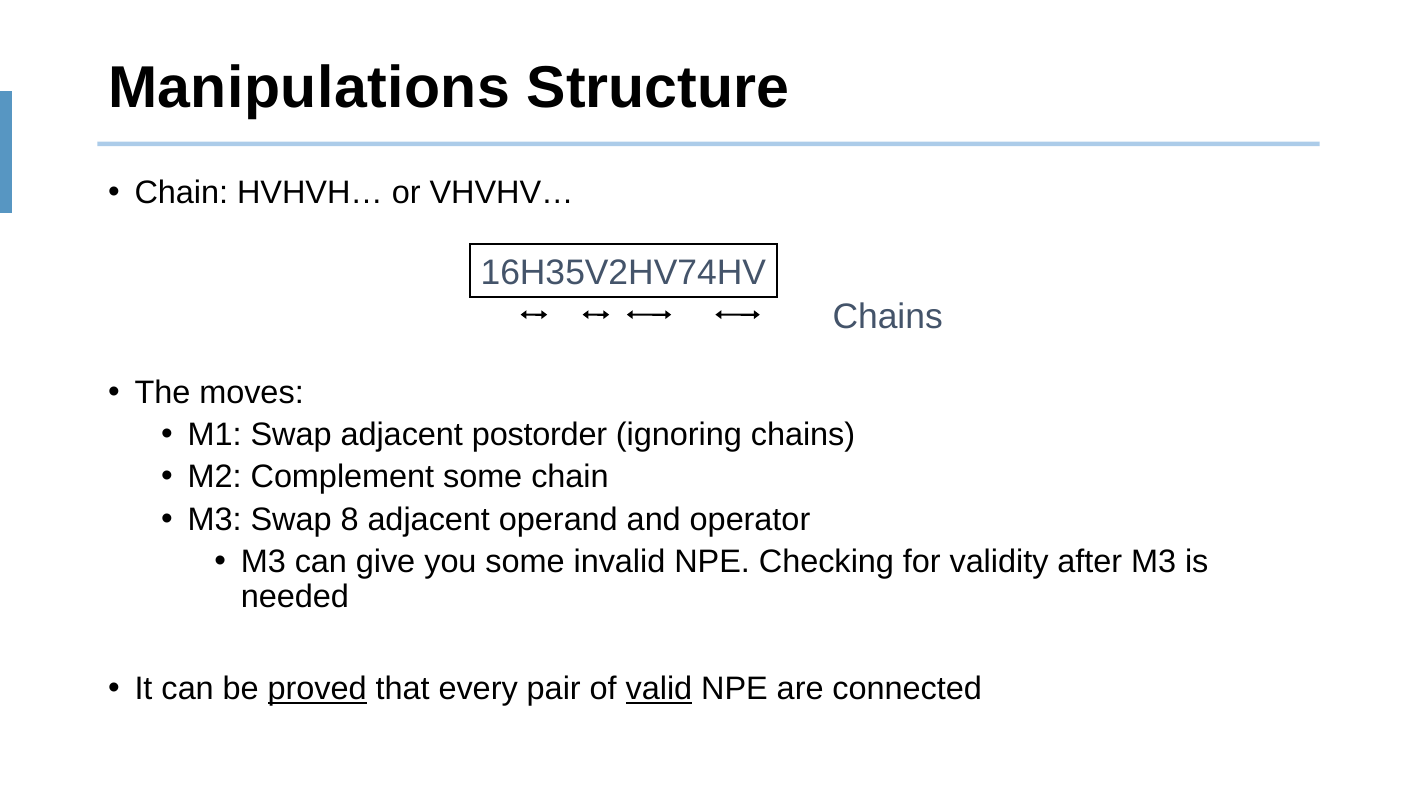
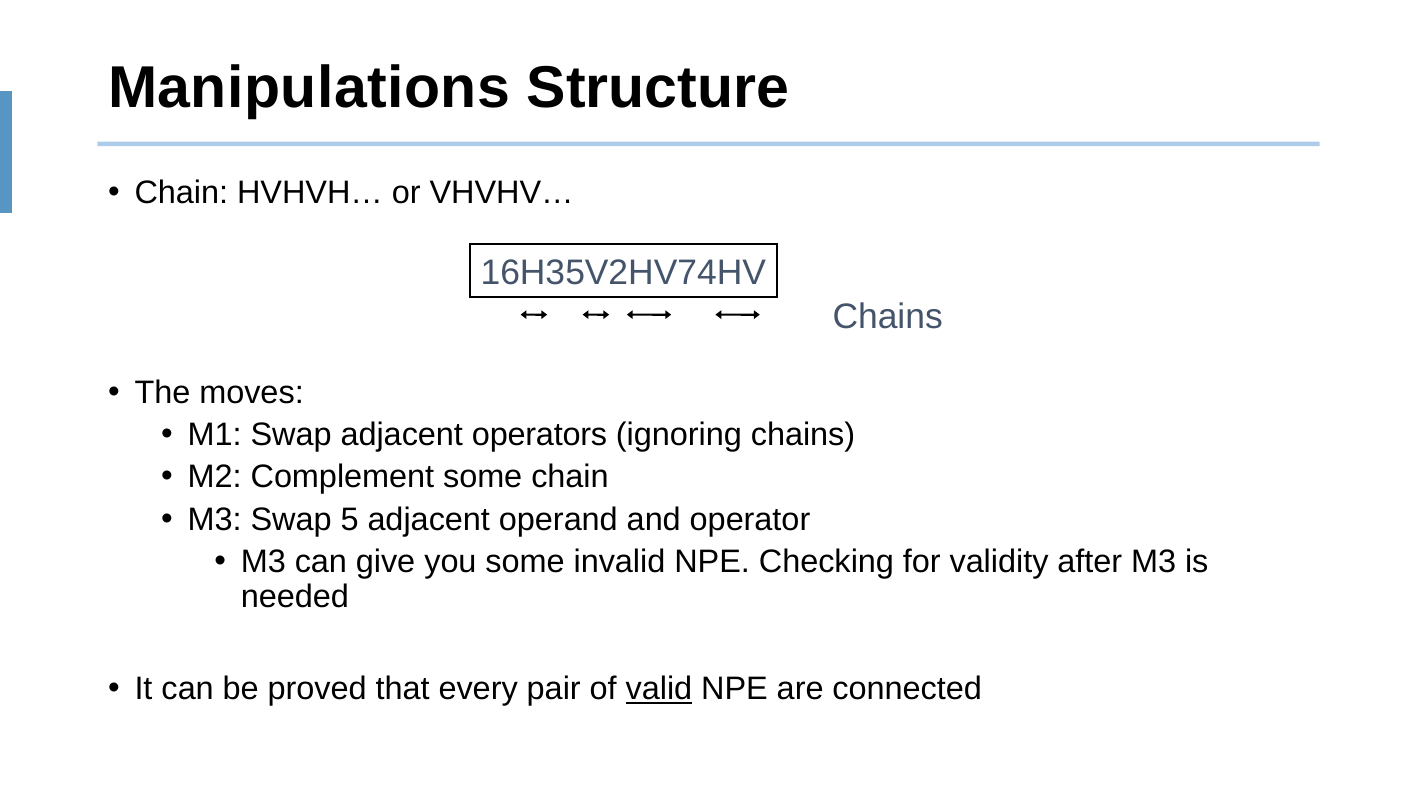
postorder: postorder -> operators (540, 435)
8: 8 -> 5 (350, 520)
proved underline: present -> none (317, 689)
